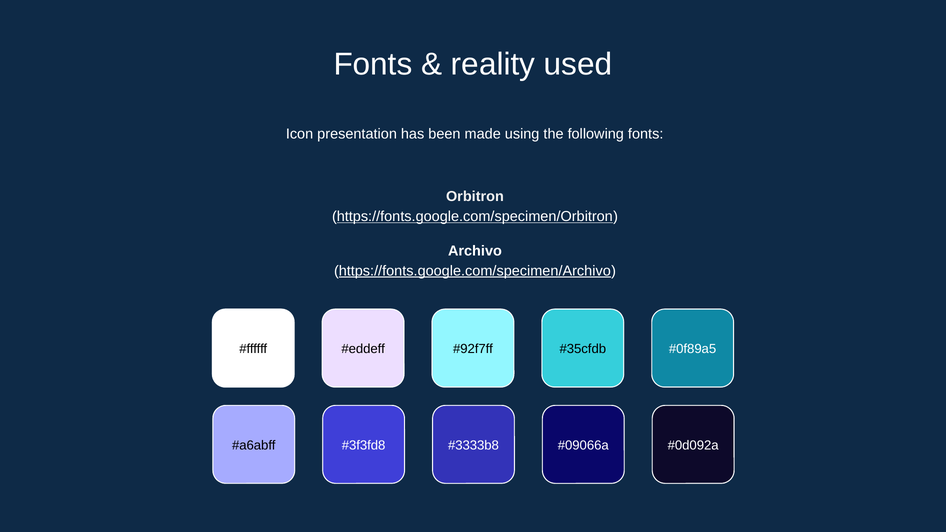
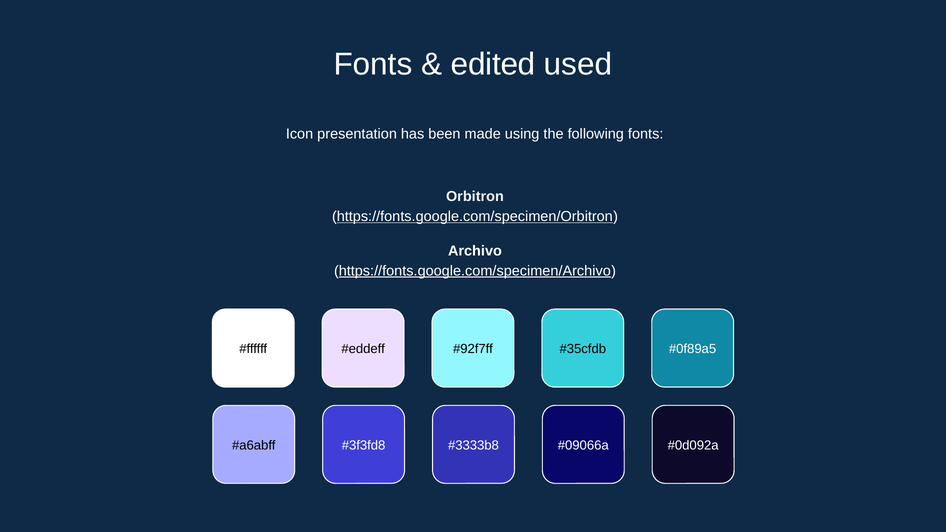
reality: reality -> edited (493, 64)
